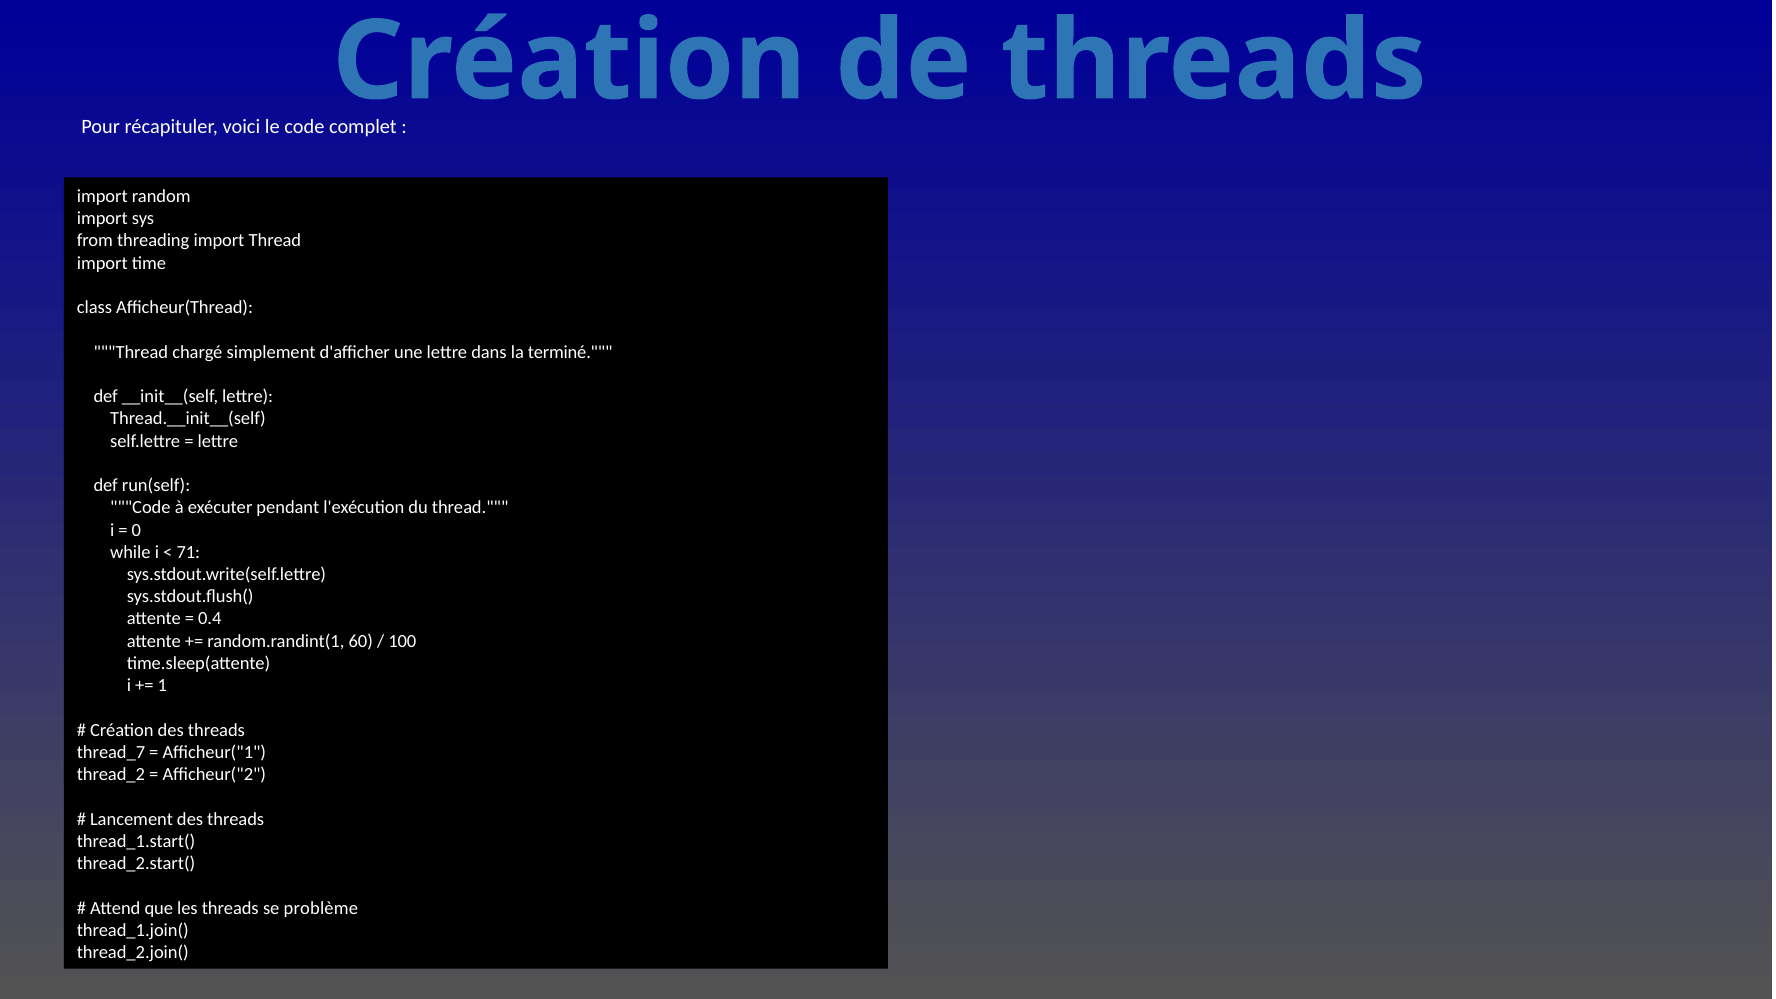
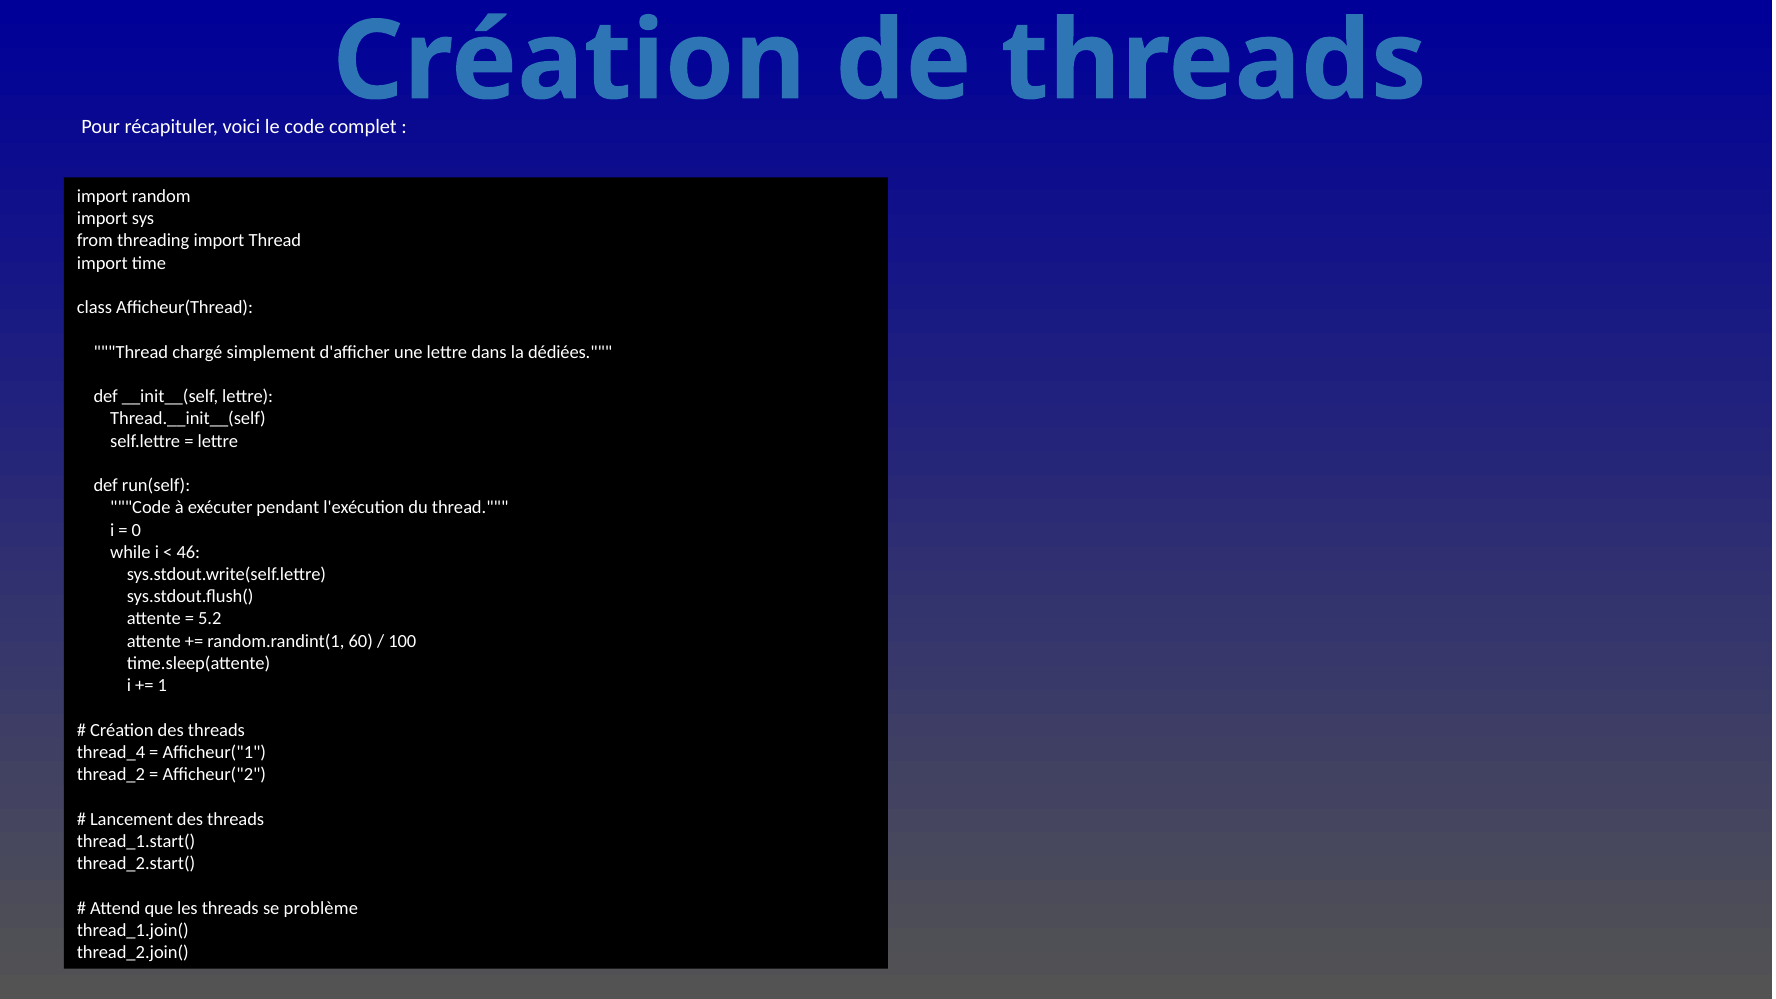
terminé: terminé -> dédiées (570, 352)
71: 71 -> 46 (188, 552)
0.4: 0.4 -> 5.2 (210, 619)
thread_7: thread_7 -> thread_4 (111, 752)
